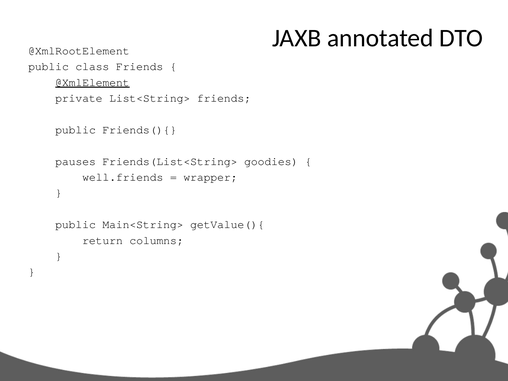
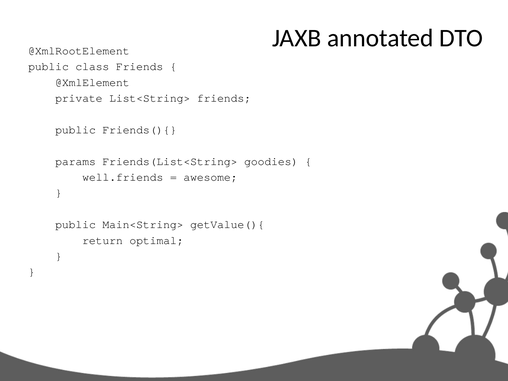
@XmlElement underline: present -> none (92, 82)
pauses: pauses -> params (76, 161)
wrapper: wrapper -> awesome (210, 177)
columns: columns -> optimal (157, 240)
